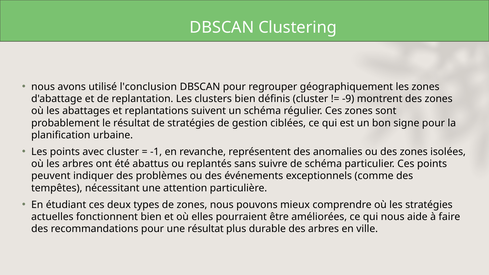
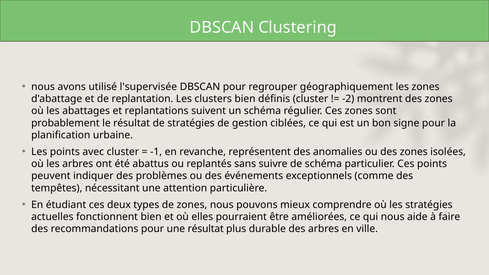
l'conclusion: l'conclusion -> l'supervisée (148, 87)
-9: -9 -> -2 (348, 99)
